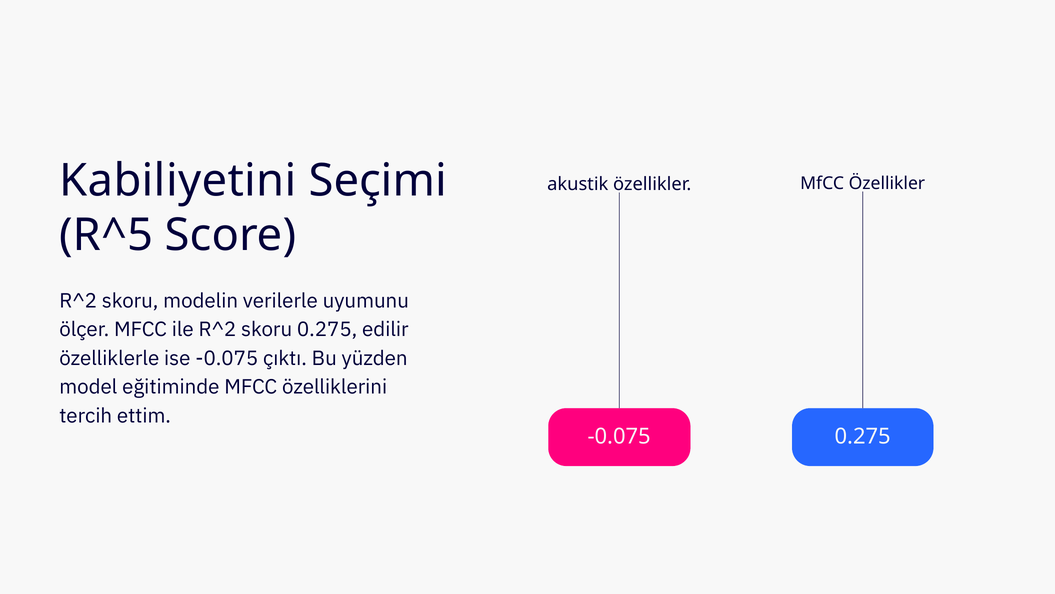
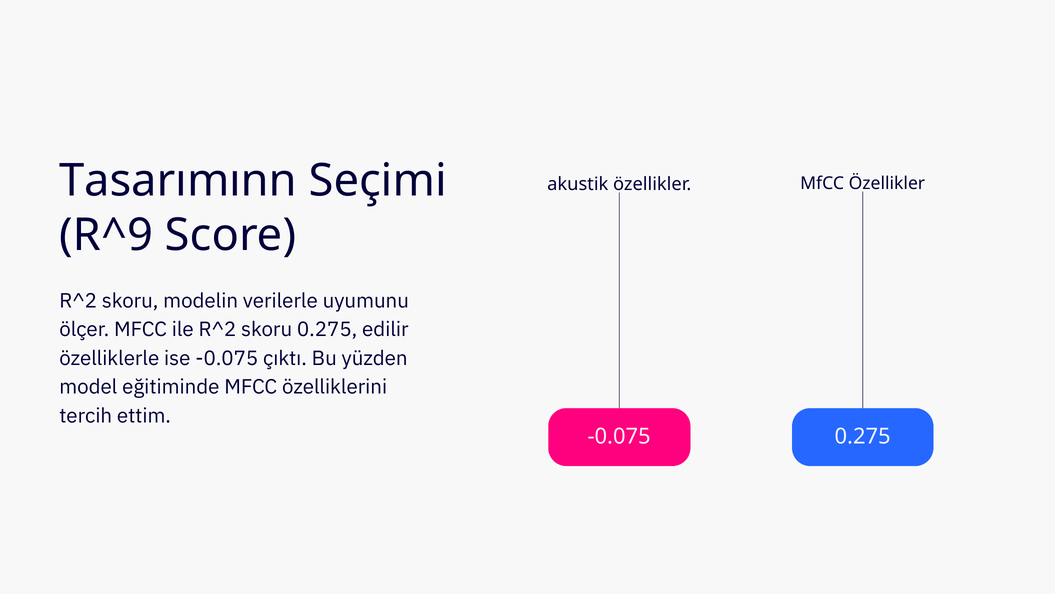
Kabiliyetini: Kabiliyetini -> Tasarımınn (178, 181)
R^5: R^5 -> R^9 (106, 235)
